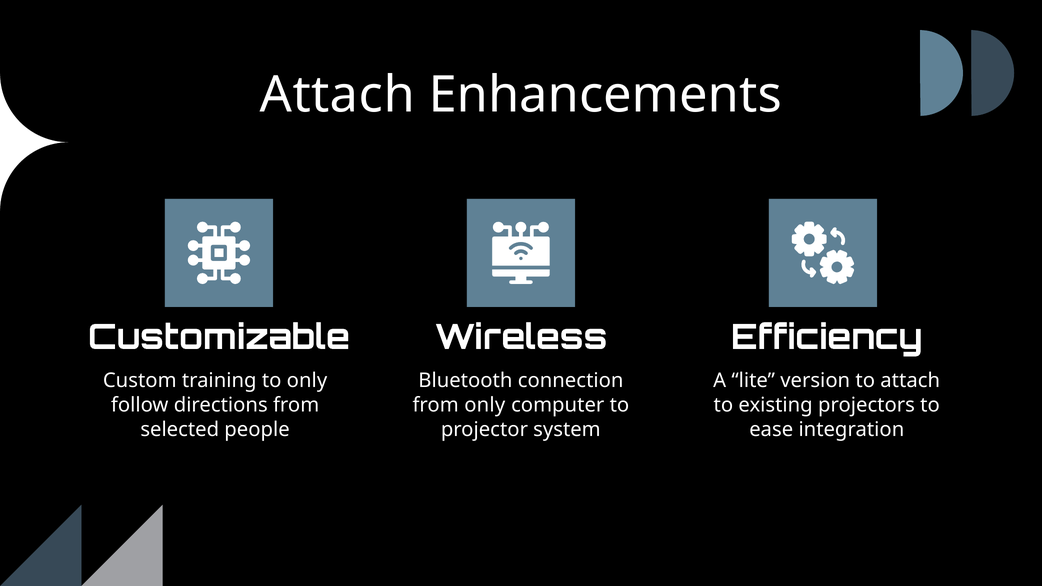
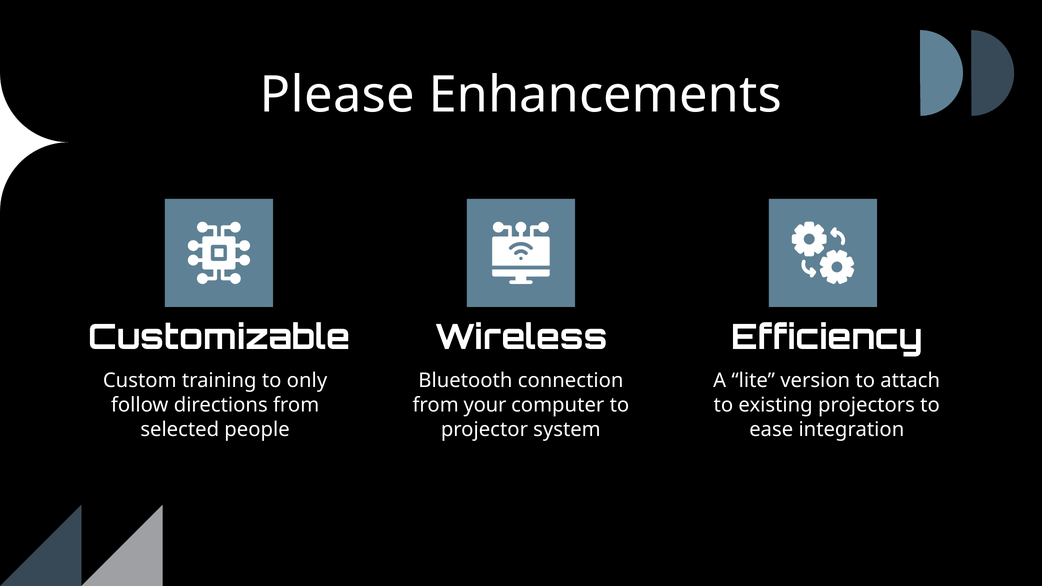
Attach: Attach -> Please (337, 95)
from only: only -> your (485, 405)
